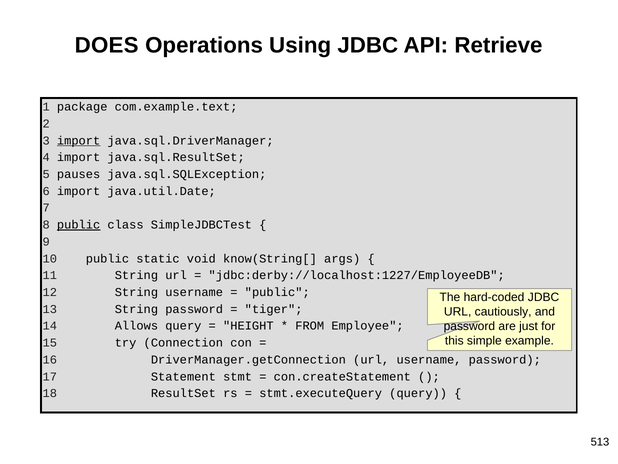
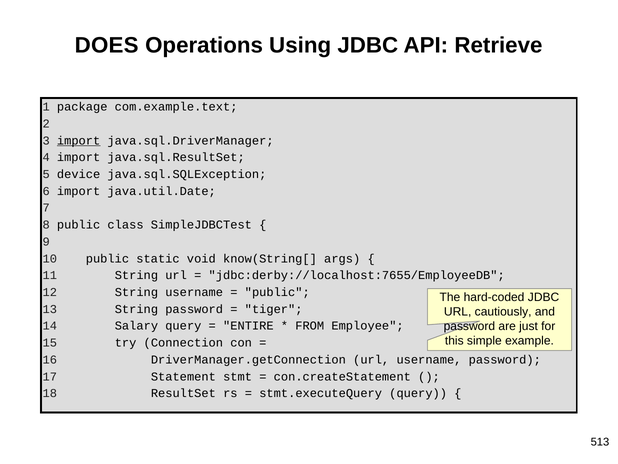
pauses: pauses -> device (79, 174)
public underline: present -> none (79, 225)
jdbc:derby://localhost:1227/EmployeeDB: jdbc:derby://localhost:1227/EmployeeDB -> jdbc:derby://localhost:7655/EmployeeDB (357, 275)
Allows: Allows -> Salary (136, 326)
HEIGHT: HEIGHT -> ENTIRE (248, 326)
